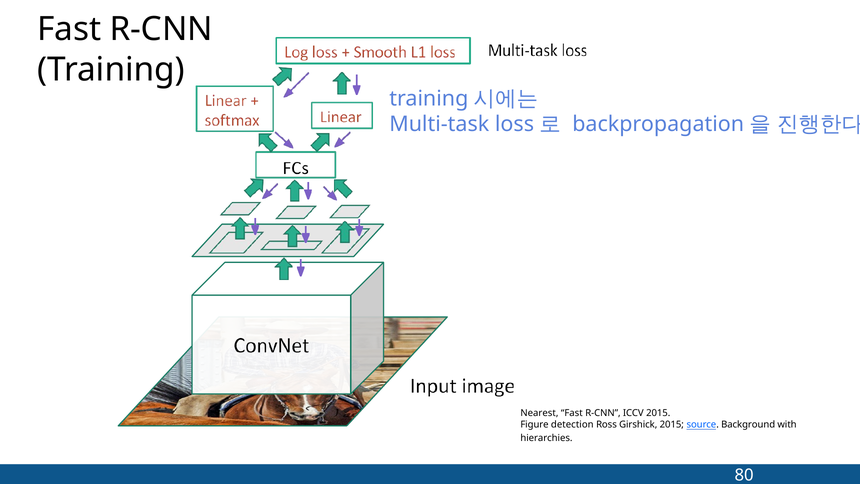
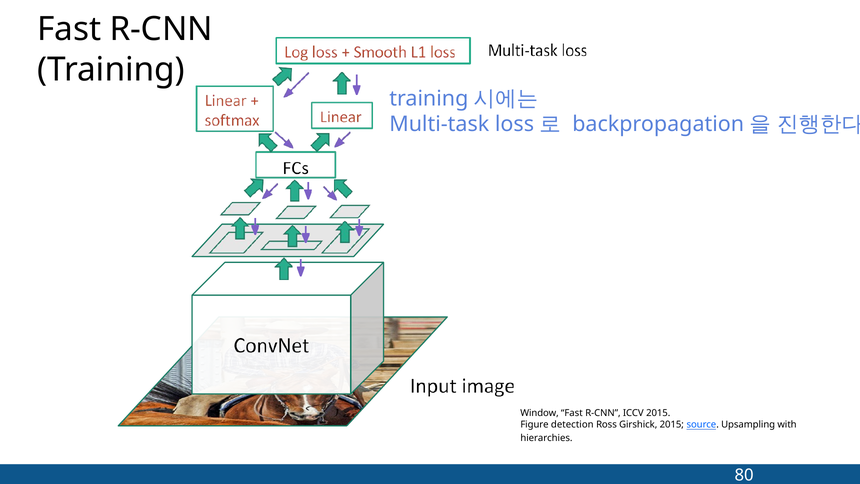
Nearest: Nearest -> Window (540, 413)
Background: Background -> Upsampling (748, 424)
